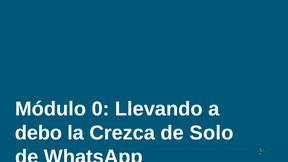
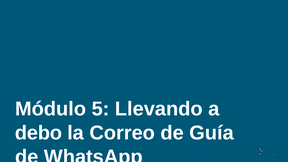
0: 0 -> 5 (101, 109)
Crezca: Crezca -> Correo (122, 133)
Solo: Solo -> Guía (212, 133)
